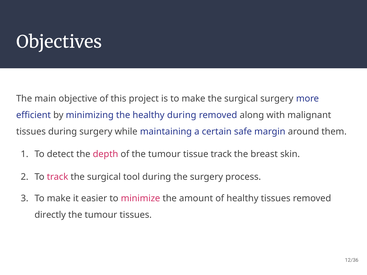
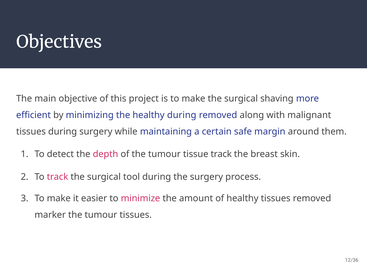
surgical surgery: surgery -> shaving (277, 99)
directly: directly -> marker (50, 215)
